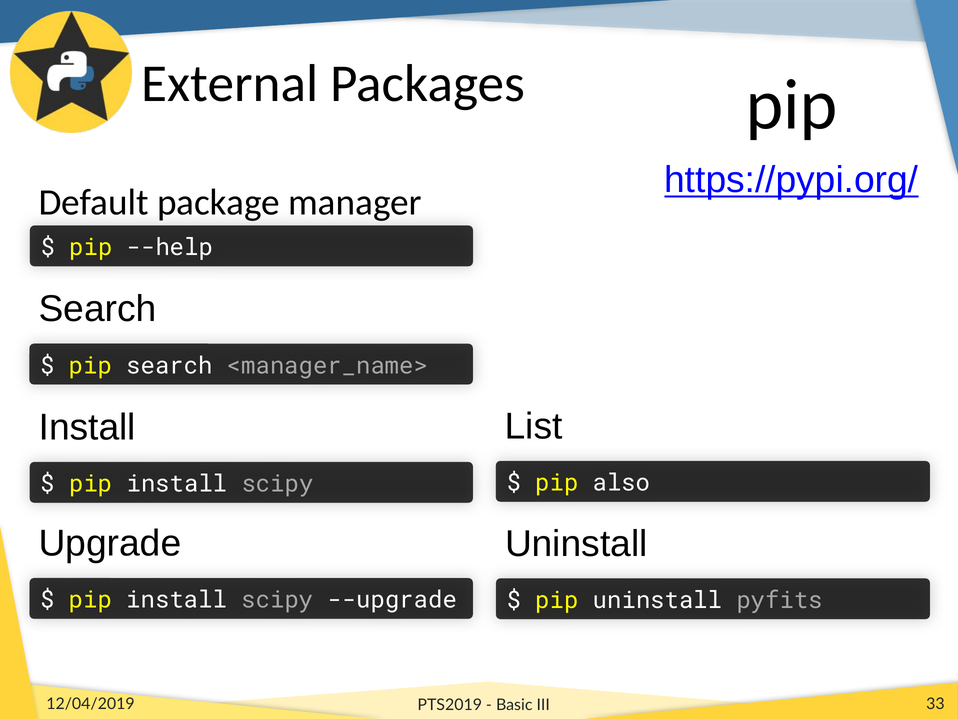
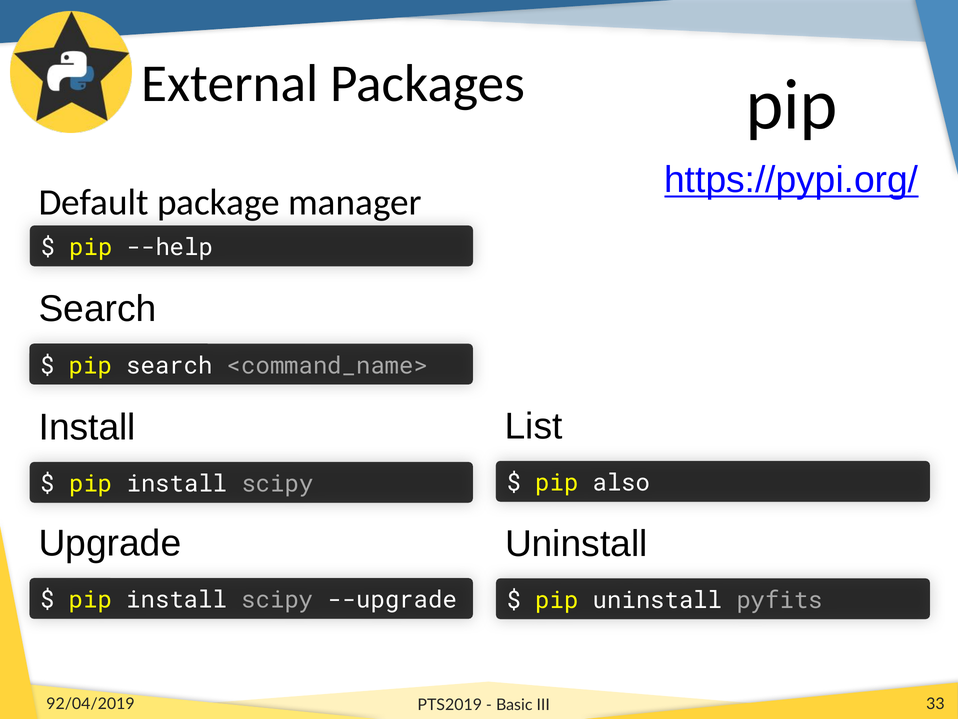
<manager_name>: <manager_name> -> <command_name> (327, 365)
12/04/2019: 12/04/2019 -> 92/04/2019 (90, 703)
